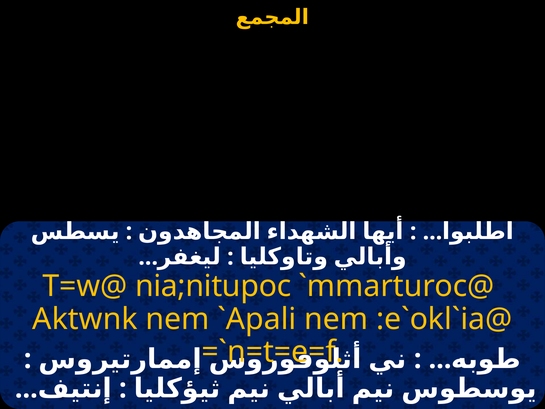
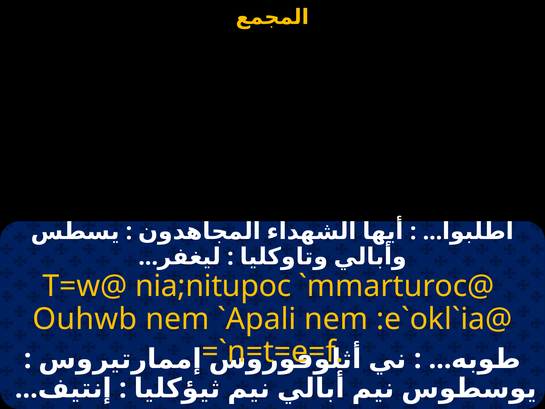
Aktwnk: Aktwnk -> Ouhwb (85, 319)
